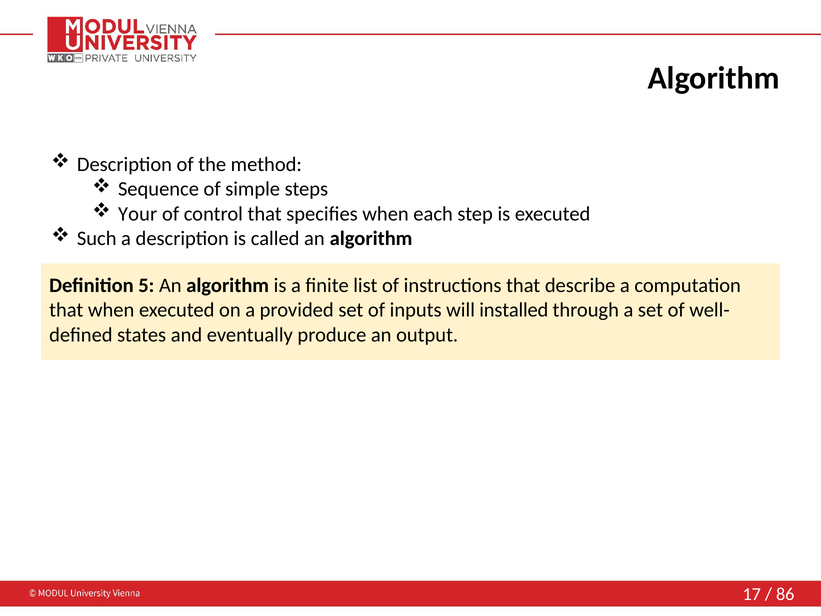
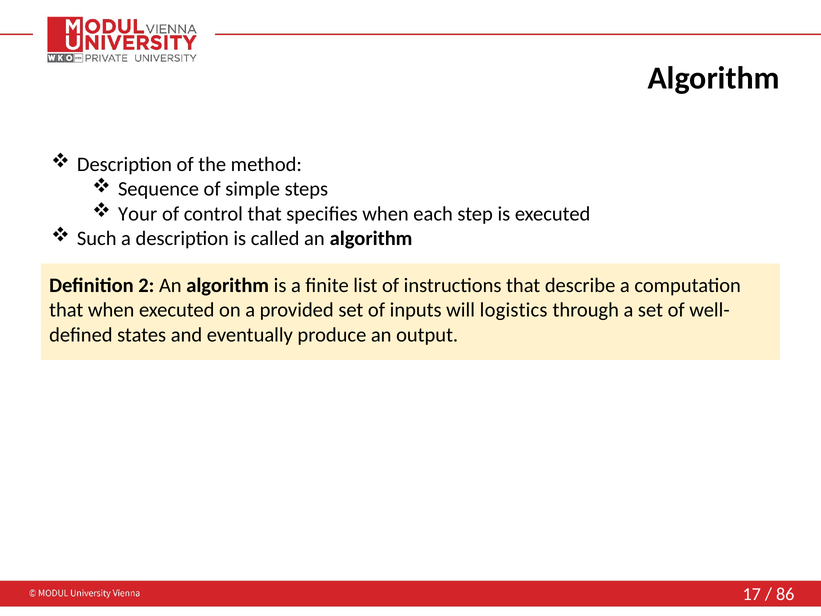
5: 5 -> 2 (146, 285)
installed: installed -> logistics (514, 310)
